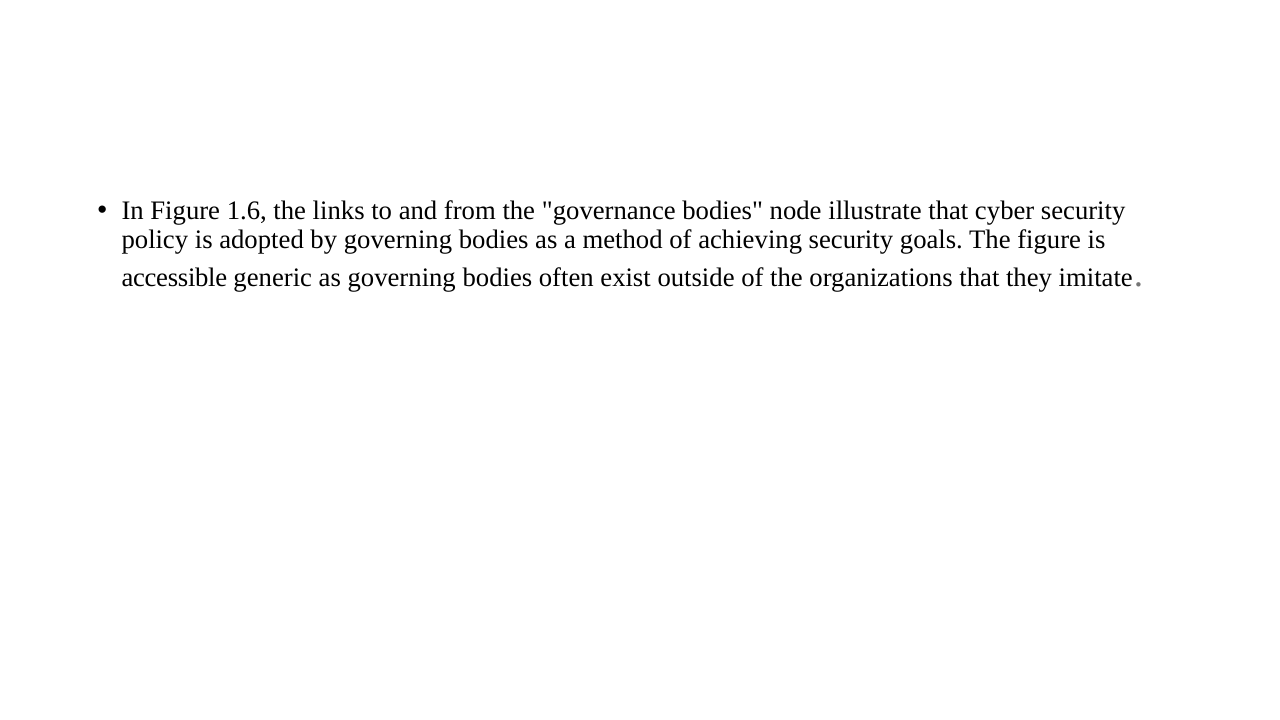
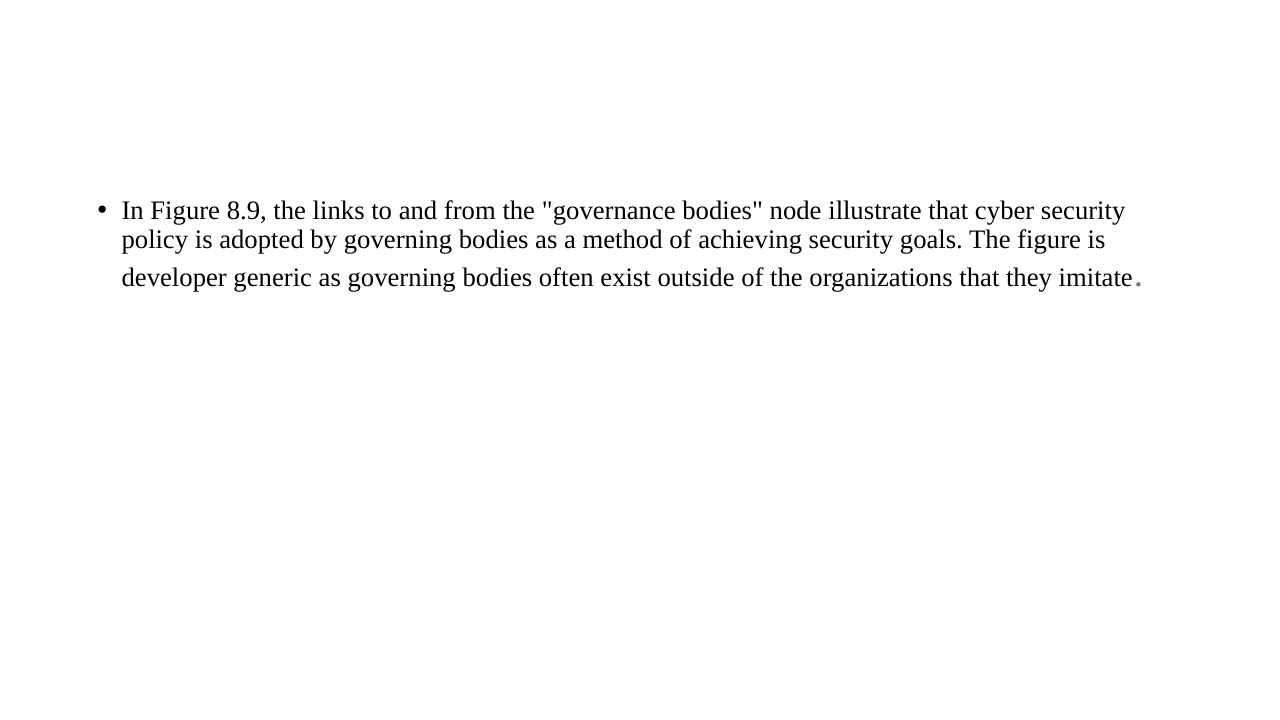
1.6: 1.6 -> 8.9 (247, 211)
accessible: accessible -> developer (174, 278)
